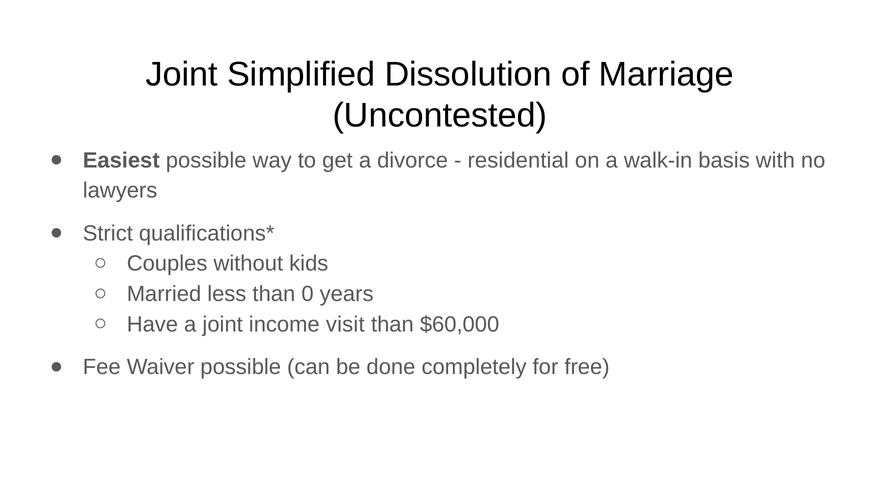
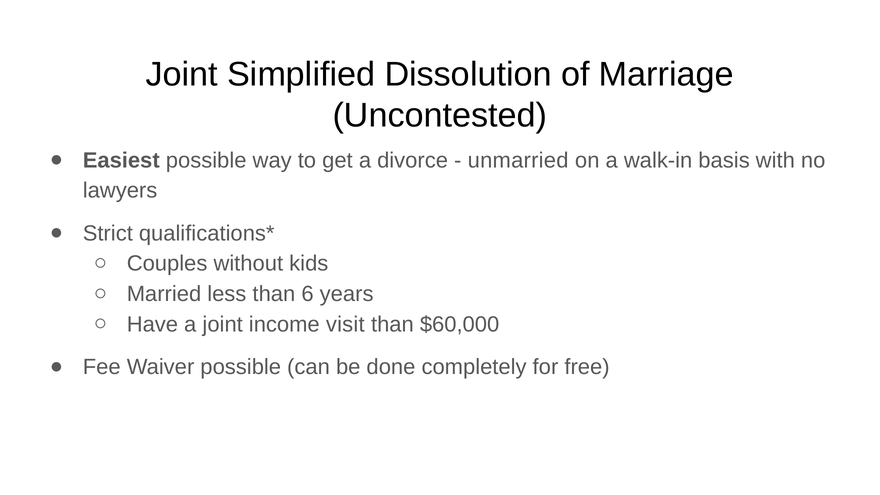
residential: residential -> unmarried (518, 160)
0: 0 -> 6 (308, 294)
